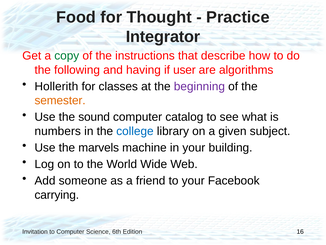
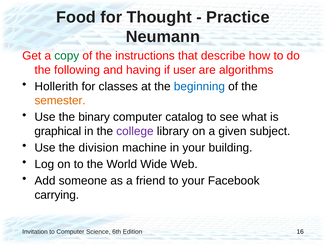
Integrator: Integrator -> Neumann (163, 37)
beginning colour: purple -> blue (199, 86)
sound: sound -> binary (94, 117)
numbers: numbers -> graphical (58, 131)
college colour: blue -> purple (135, 131)
marvels: marvels -> division (99, 147)
